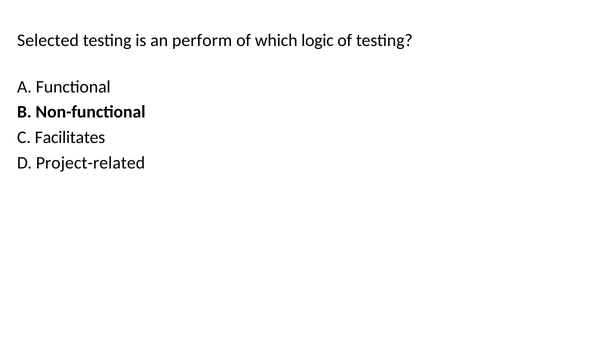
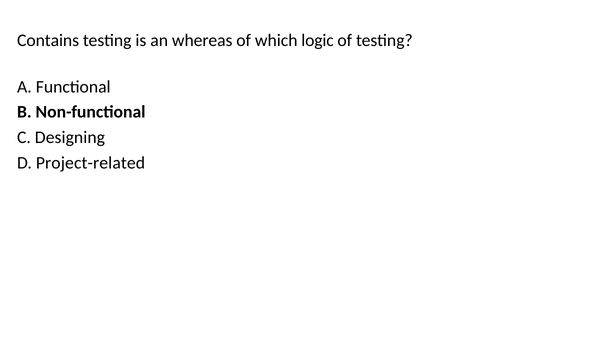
Selected: Selected -> Contains (48, 40)
perform: perform -> whereas (202, 40)
Facilitates: Facilitates -> Designing (70, 138)
